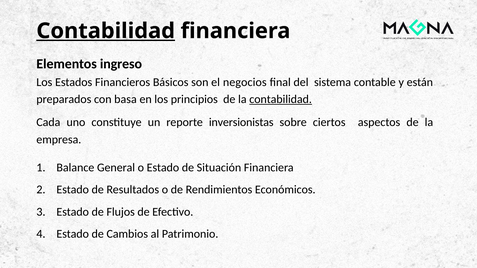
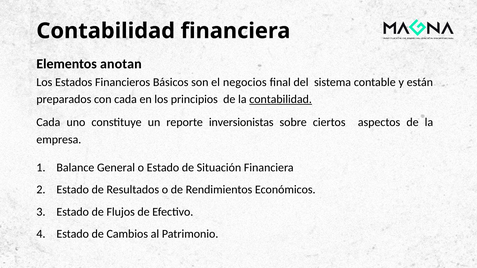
Contabilidad underline: present -> none (106, 31)
ingreso: ingreso -> anotan (121, 64)
con basa: basa -> cada (126, 99)
